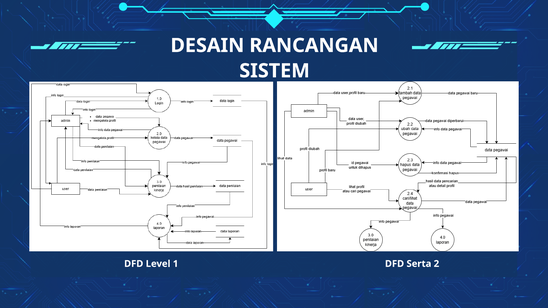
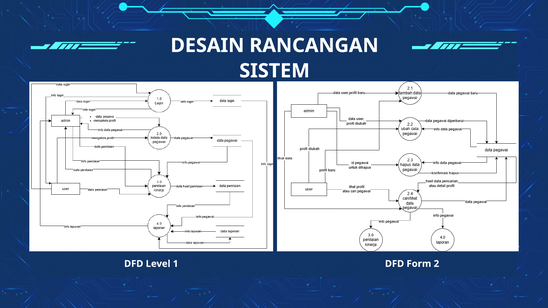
Serta: Serta -> Form (419, 264)
